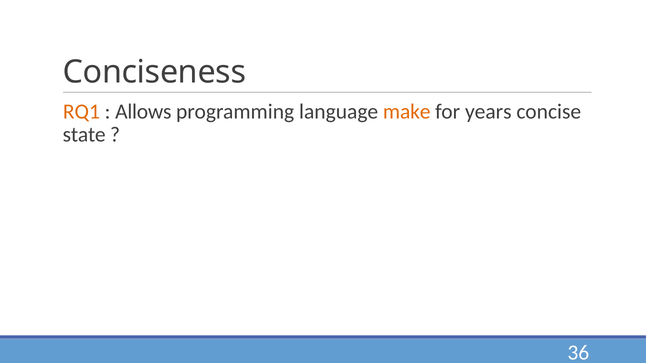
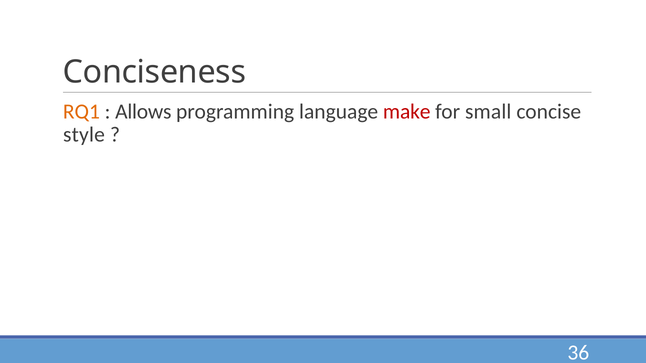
make colour: orange -> red (407, 112)
years: years -> small (488, 112)
state: state -> style (84, 135)
